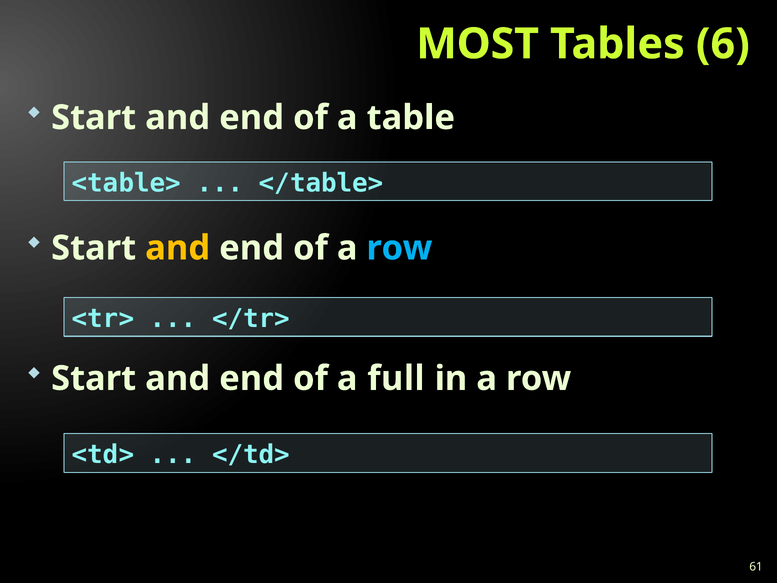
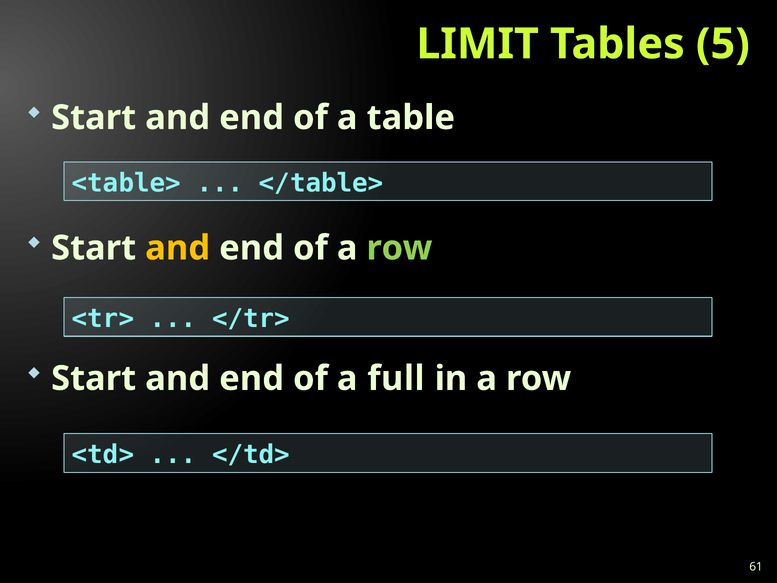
MOST: MOST -> LIMIT (478, 44)
6: 6 -> 5 (723, 44)
row colour: light blue -> light green (399, 248)
